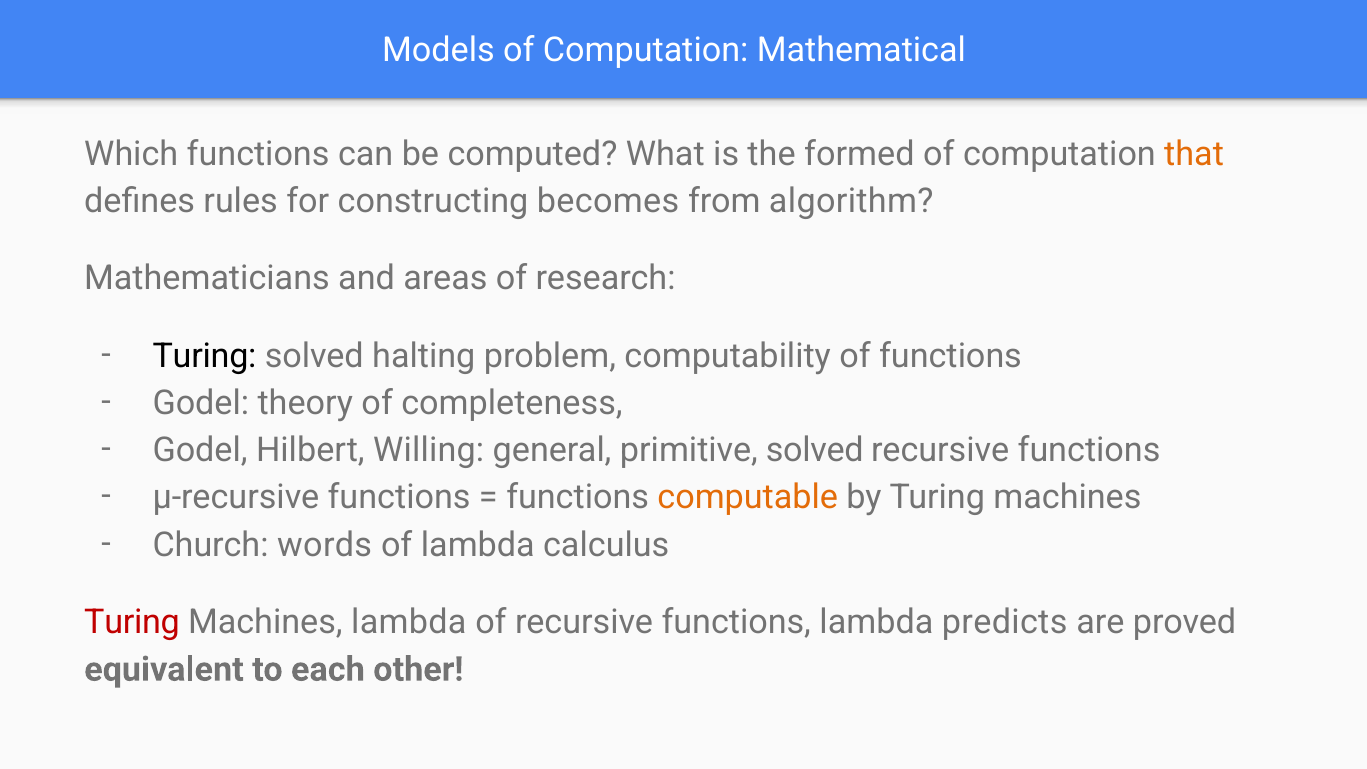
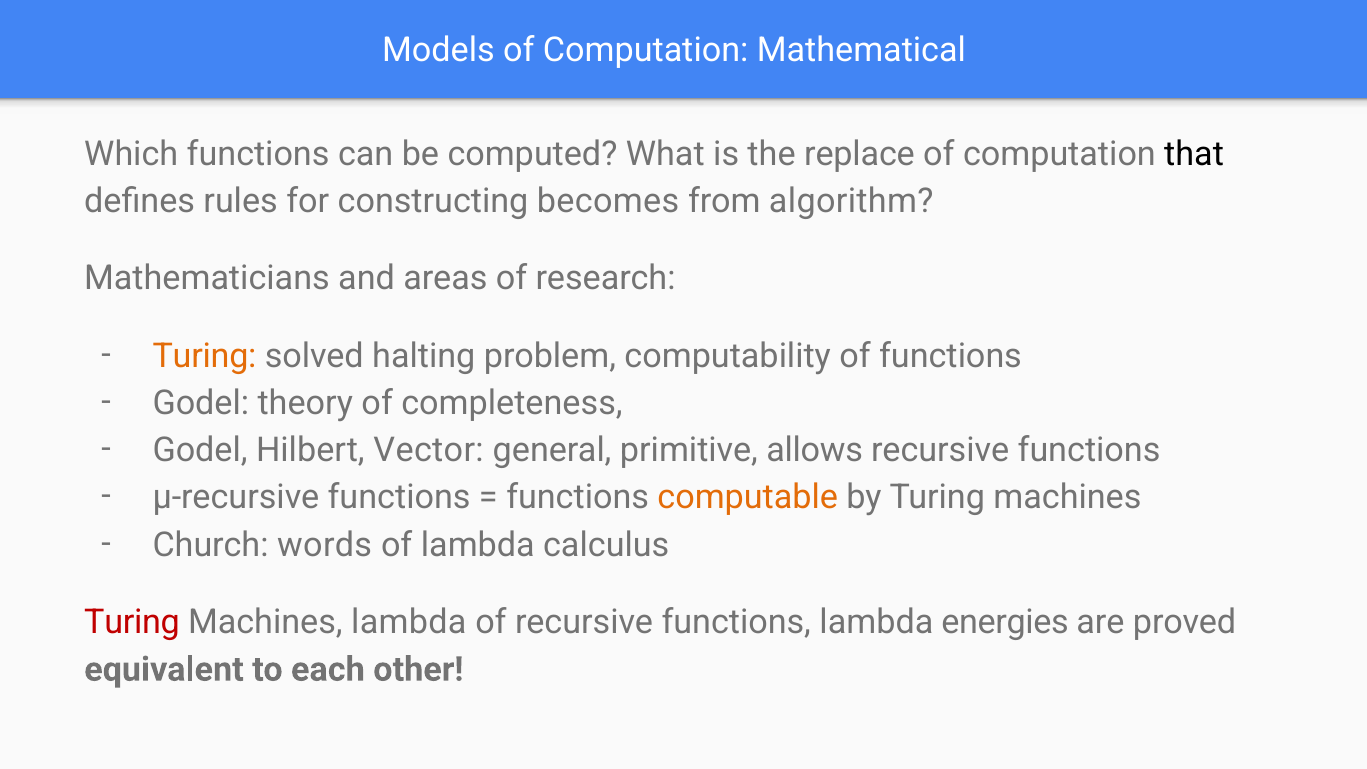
formed: formed -> replace (859, 154)
that colour: orange -> black (1194, 154)
Turing colour: black -> orange (205, 356)
Willing: Willing -> Vector (429, 450)
primitive solved: solved -> allows (815, 450)
predicts: predicts -> energies (1005, 622)
